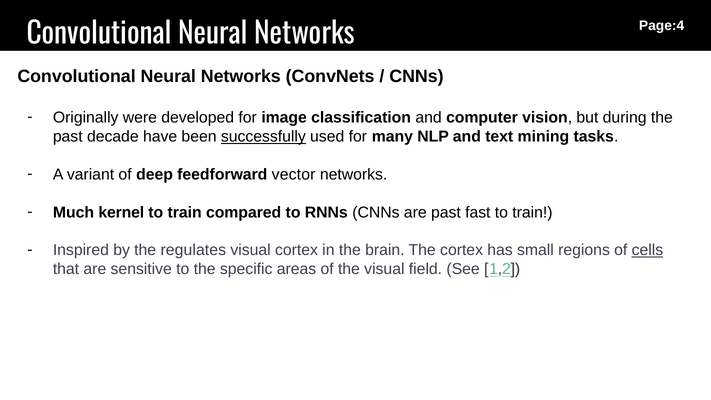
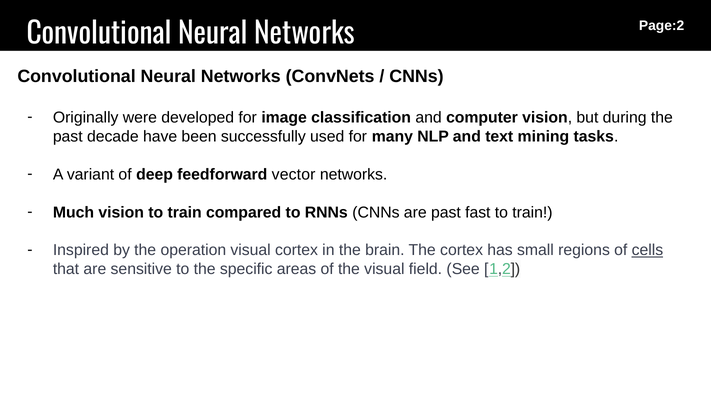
Page:4: Page:4 -> Page:2 (662, 26)
successfully underline: present -> none (263, 137)
Much kernel: kernel -> vision (121, 212)
regulates: regulates -> operation (193, 250)
